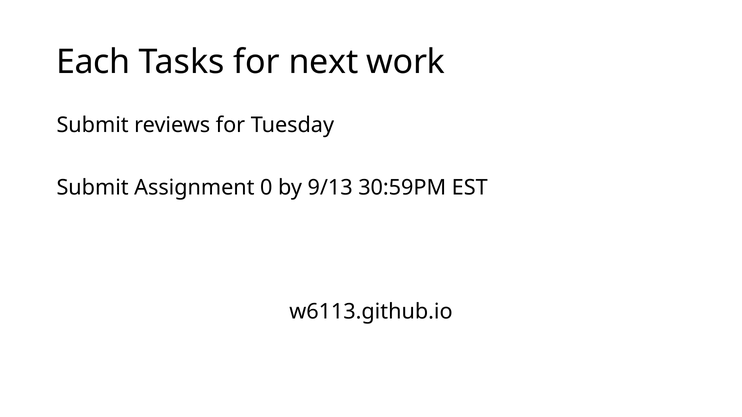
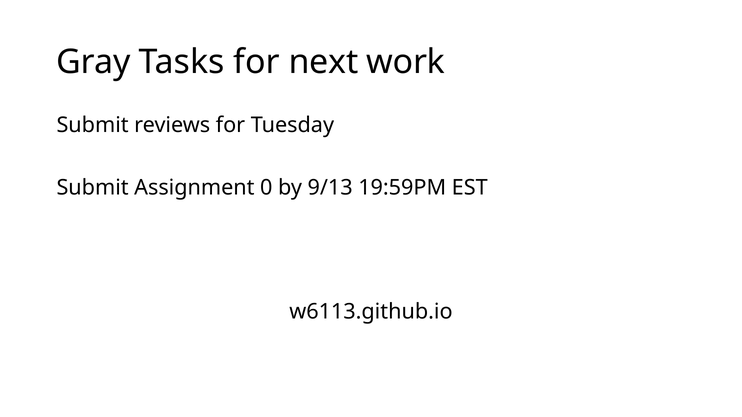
Each: Each -> Gray (93, 62)
30:59PM: 30:59PM -> 19:59PM (402, 188)
